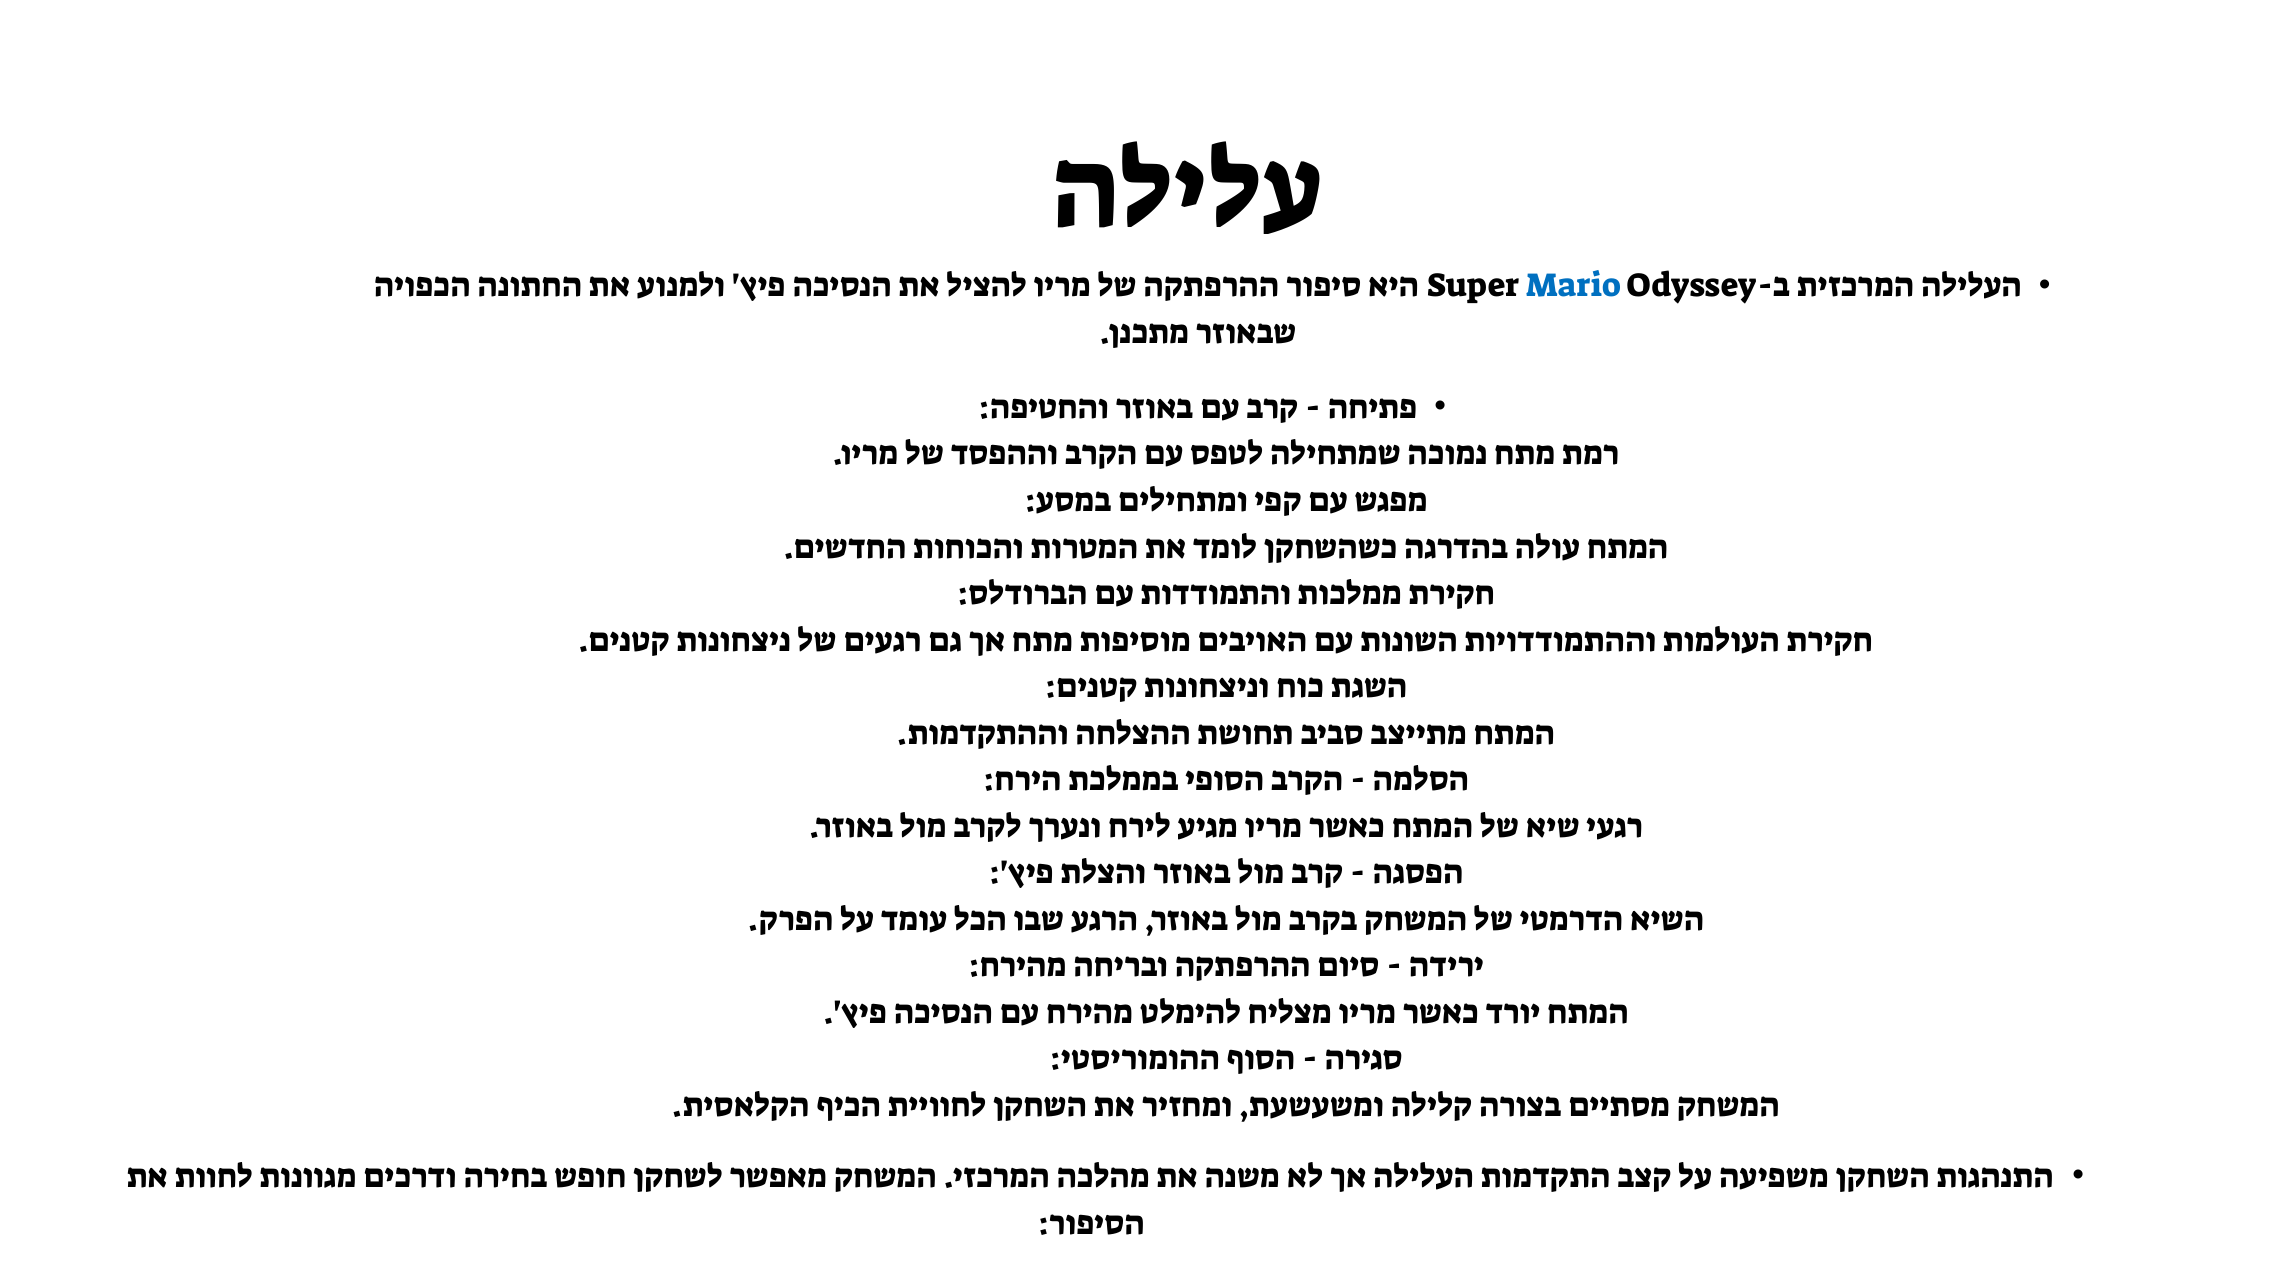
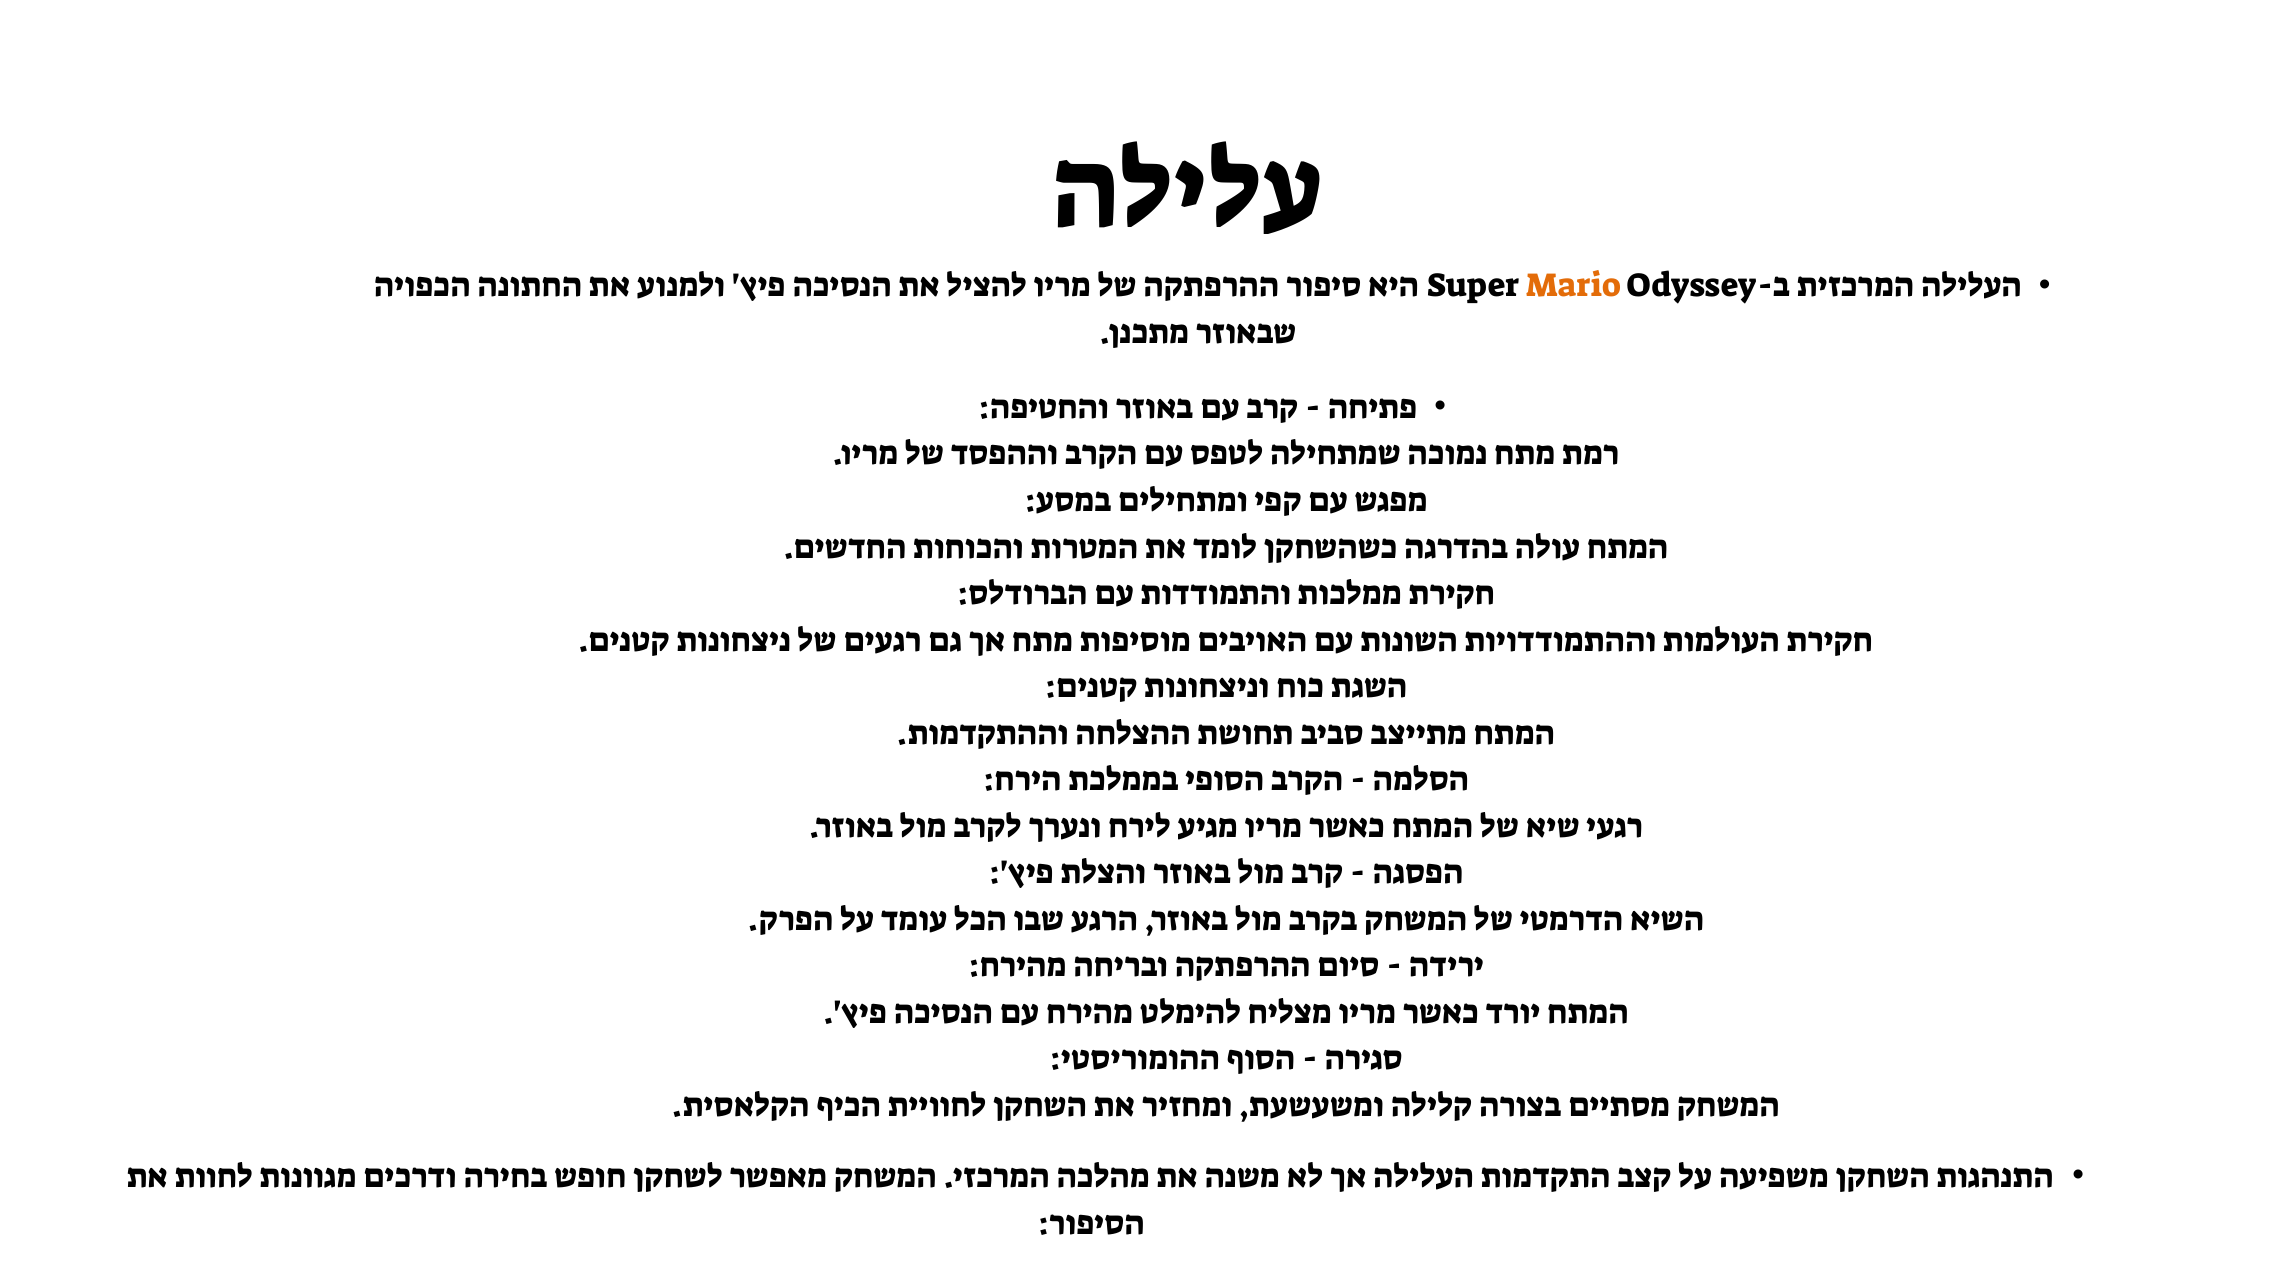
Mario colour: blue -> orange (1573, 286)
